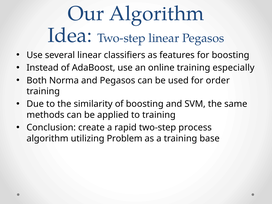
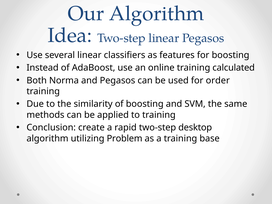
especially: especially -> calculated (234, 68)
process: process -> desktop (195, 128)
